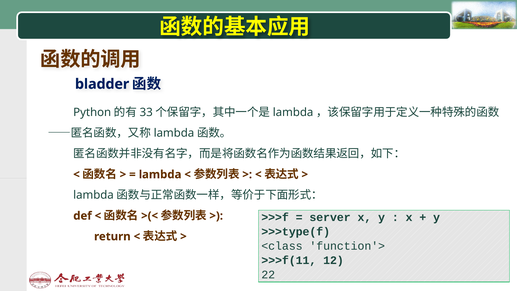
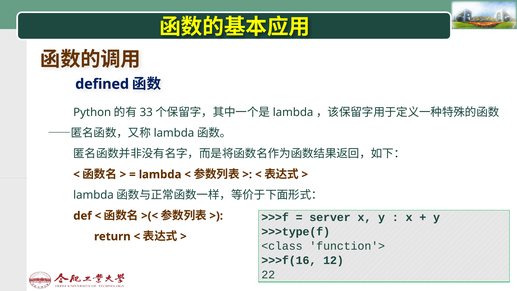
bladder: bladder -> defined (102, 84)
>>>f(11: >>>f(11 -> >>>f(16 (289, 260)
